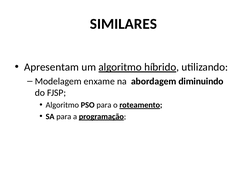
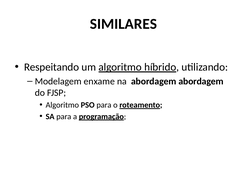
Apresentam: Apresentam -> Respeitando (52, 67)
abordagem diminuindo: diminuindo -> abordagem (201, 81)
